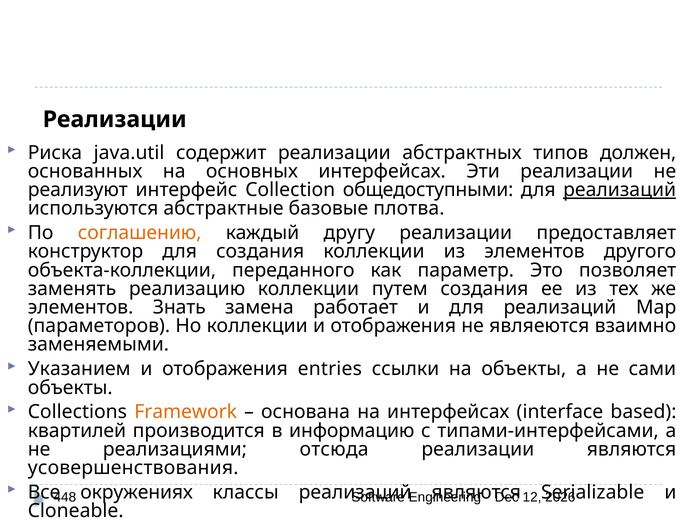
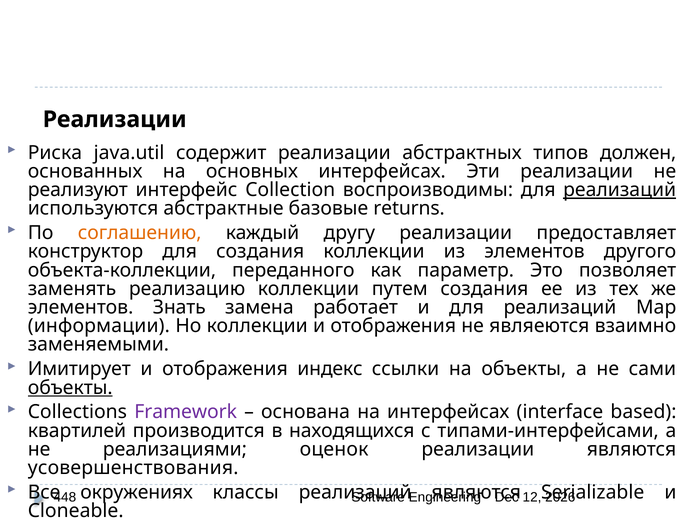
общедоступными: общедоступными -> воспроизводимы (428, 190)
плотва: плотва -> returns (409, 208)
параметоров: параметоров -> информации (99, 326)
Указанием: Указанием -> Имитирует (79, 369)
entries: entries -> индекс (330, 369)
объекты underline: none -> present (70, 387)
Framework colour: orange -> purple (186, 412)
информацию: информацию -> находящихся (352, 430)
отсюда: отсюда -> оценок (334, 449)
